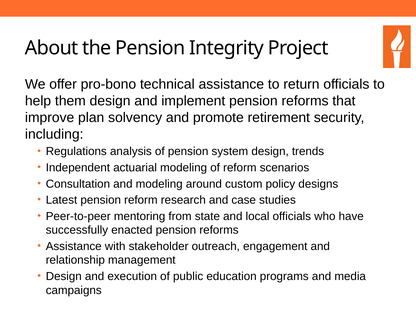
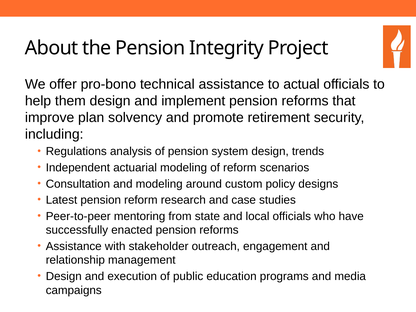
return: return -> actual (302, 84)
